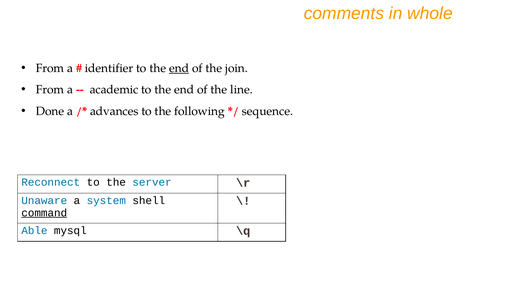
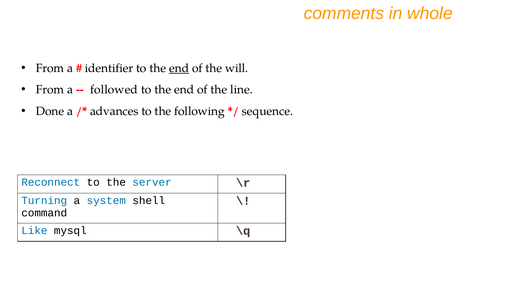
join: join -> will (237, 68)
academic: academic -> followed (114, 90)
Unaware: Unaware -> Turning (44, 201)
command underline: present -> none (44, 213)
Able: Able -> Like (34, 231)
